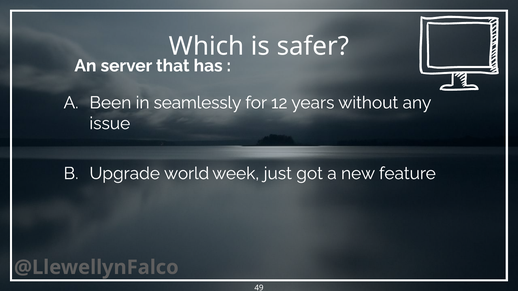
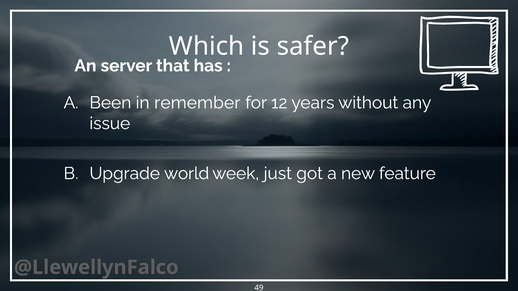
seamlessly: seamlessly -> remember (197, 103)
